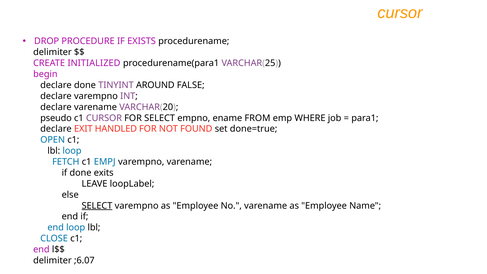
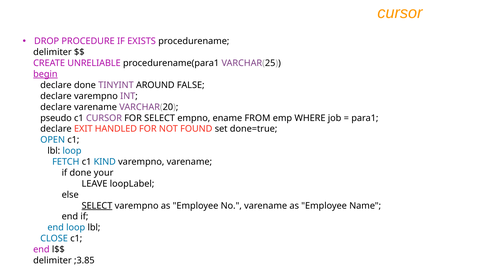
INITIALIZED: INITIALIZED -> UNRELIABLE (94, 63)
begin underline: none -> present (45, 74)
EMPJ: EMPJ -> KIND (105, 162)
exits: exits -> your (104, 173)
;6.07: ;6.07 -> ;3.85 (84, 260)
